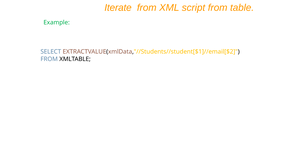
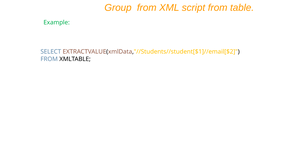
Iterate: Iterate -> Group (118, 8)
